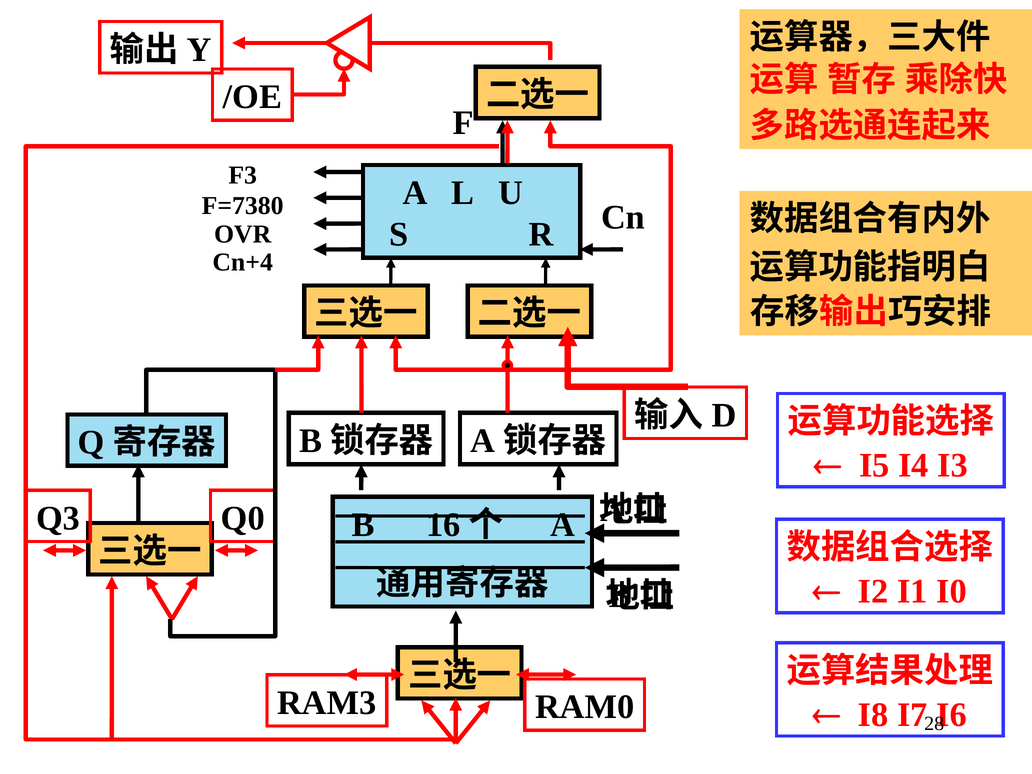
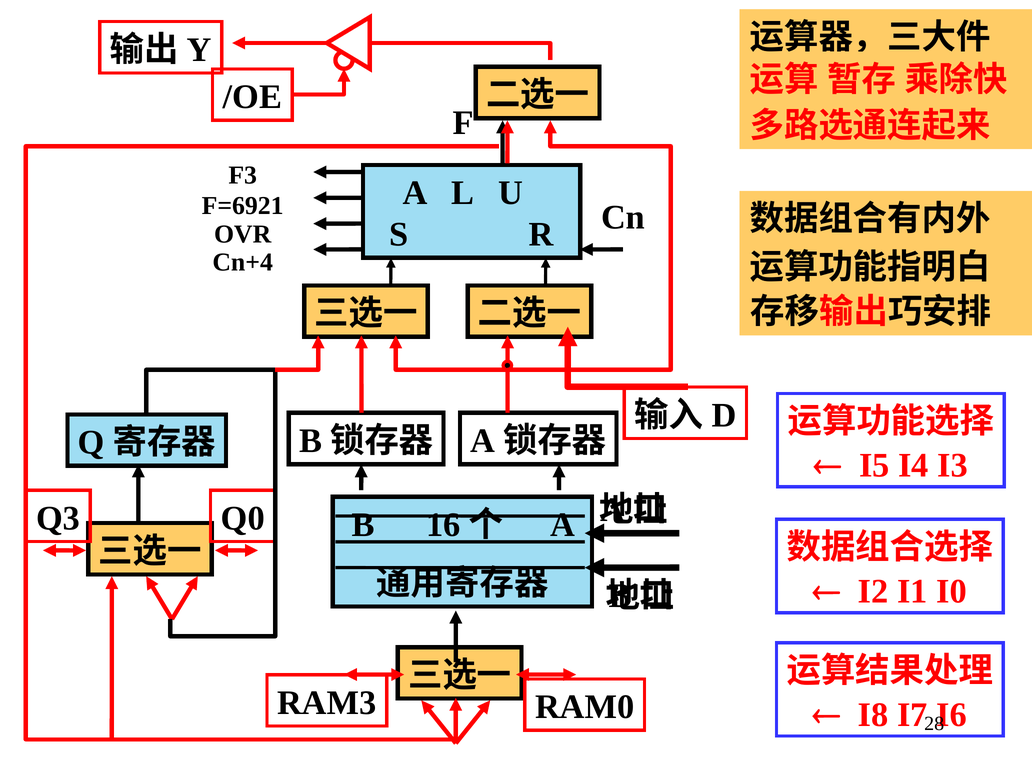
F=7380: F=7380 -> F=6921 (243, 206)
